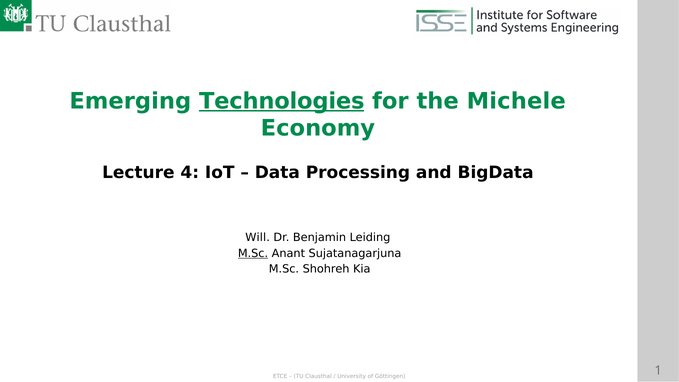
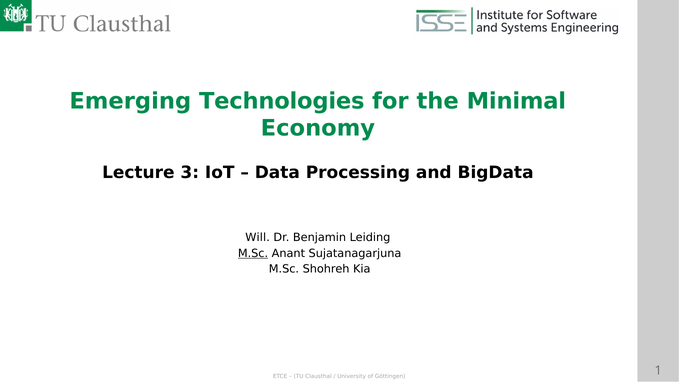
Technologies underline: present -> none (282, 101)
Michele: Michele -> Minimal (516, 101)
4: 4 -> 3 (190, 173)
